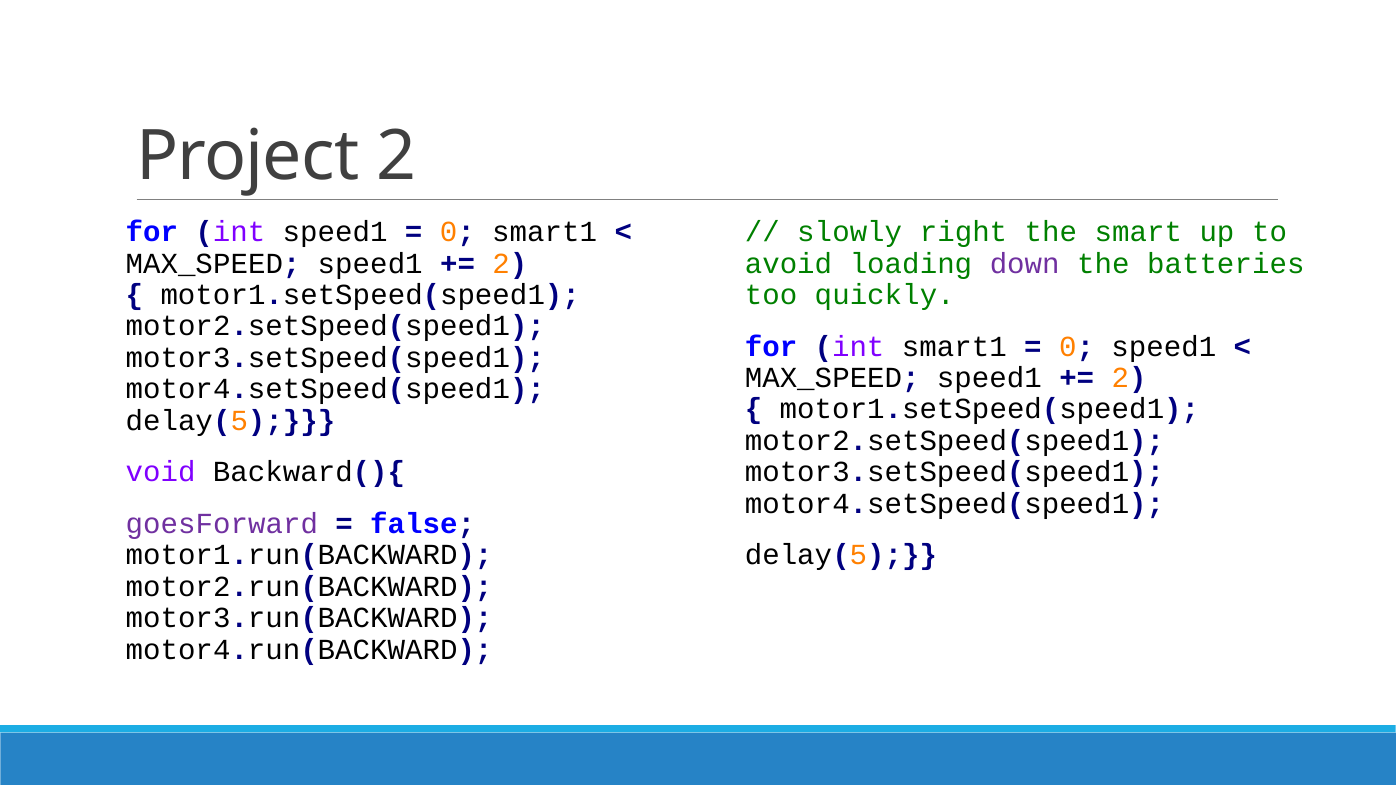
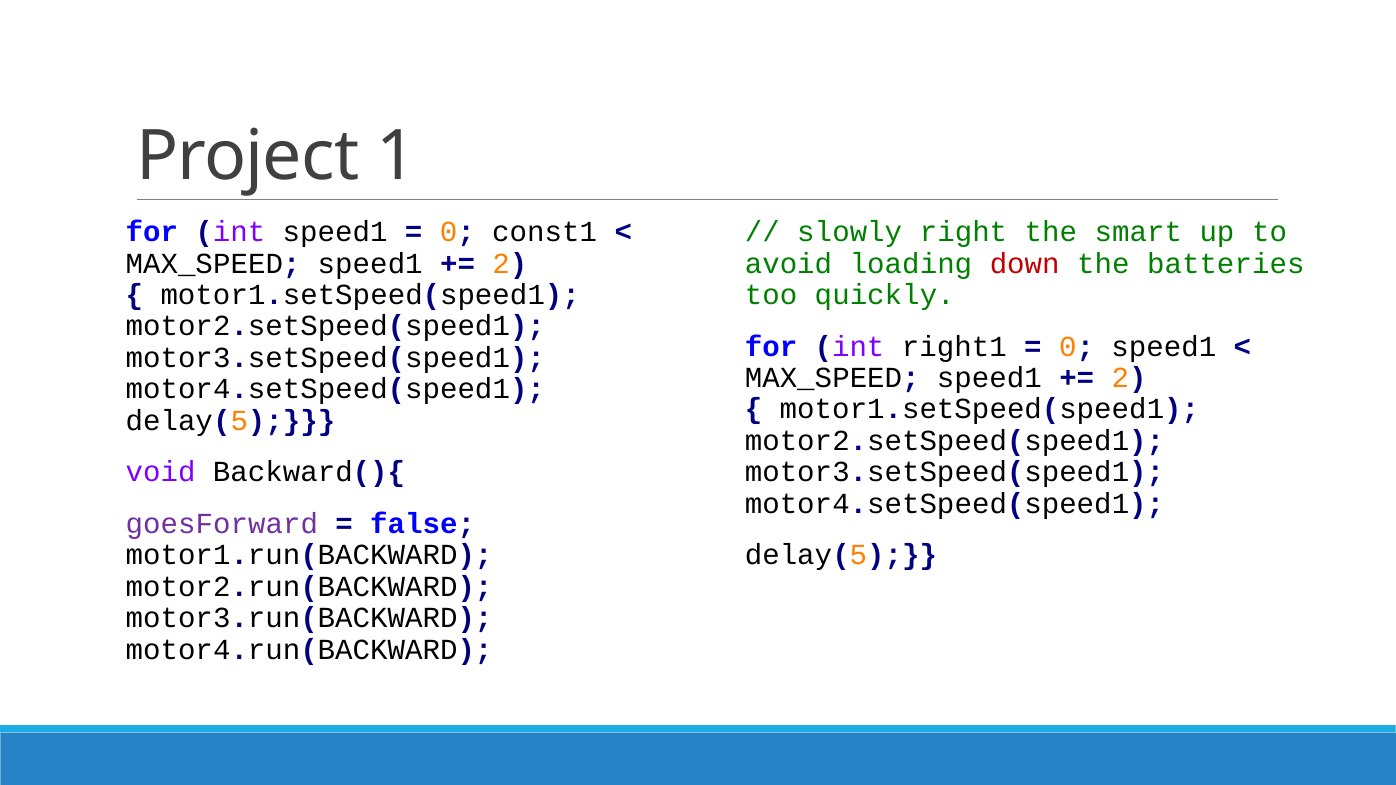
Project 2: 2 -> 1 (396, 156)
0 smart1: smart1 -> const1 (545, 232)
down colour: purple -> red (1025, 264)
int smart1: smart1 -> right1 (954, 347)
